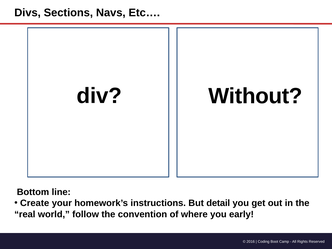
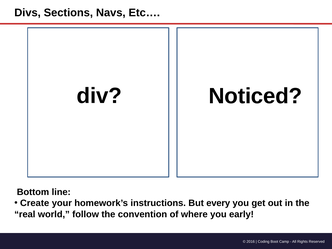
Without: Without -> Noticed (255, 96)
detail: detail -> every (218, 203)
